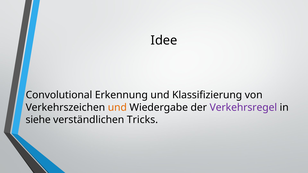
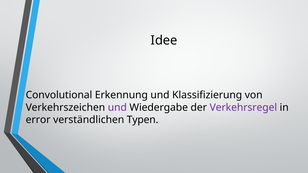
und colour: orange -> purple (117, 108)
siehe: siehe -> error (38, 120)
Tricks: Tricks -> Typen (143, 120)
